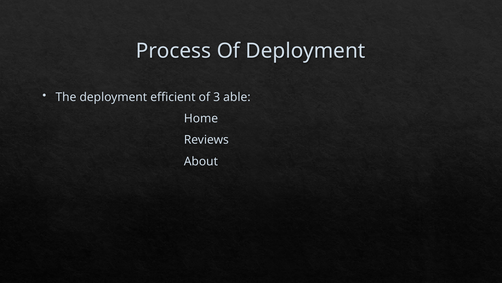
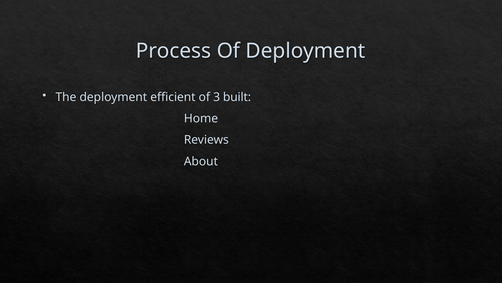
able: able -> built (237, 97)
